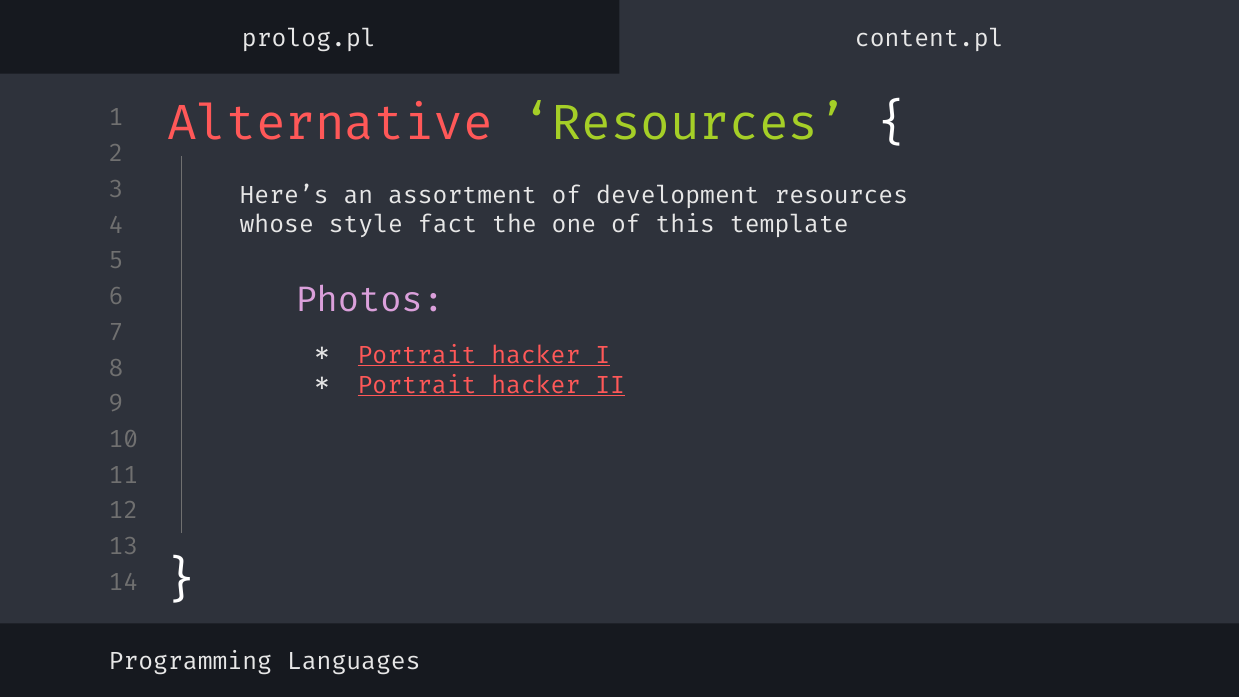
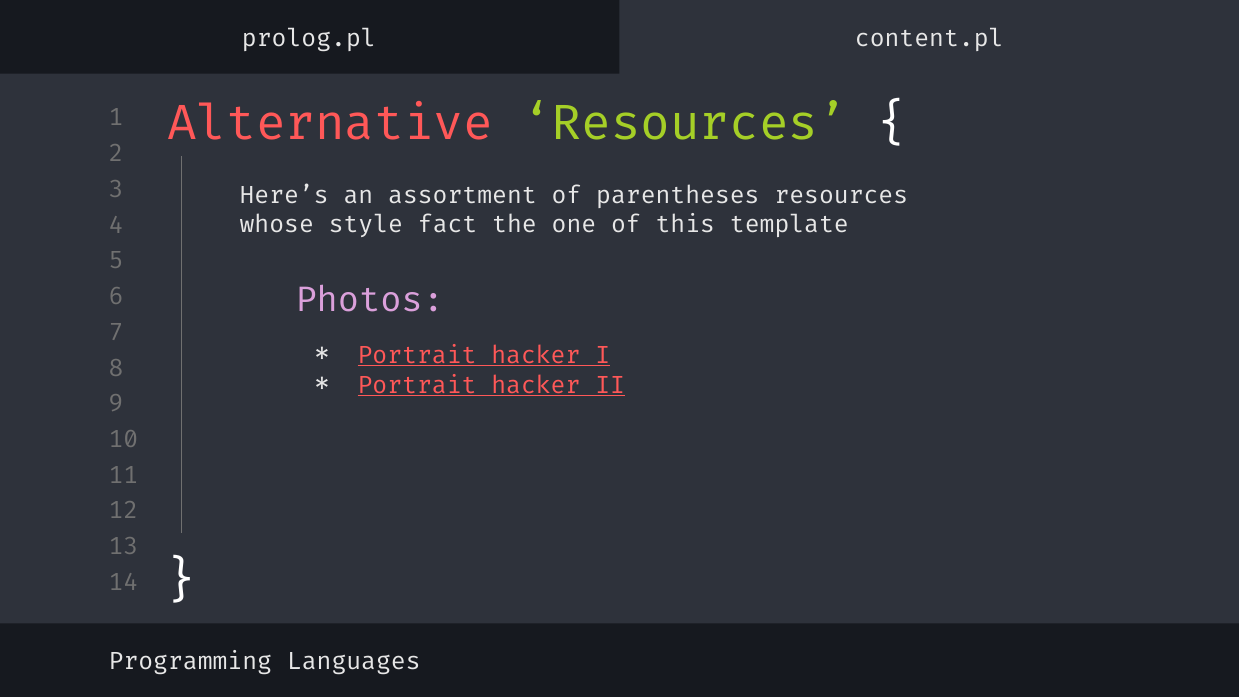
development: development -> parentheses (678, 196)
